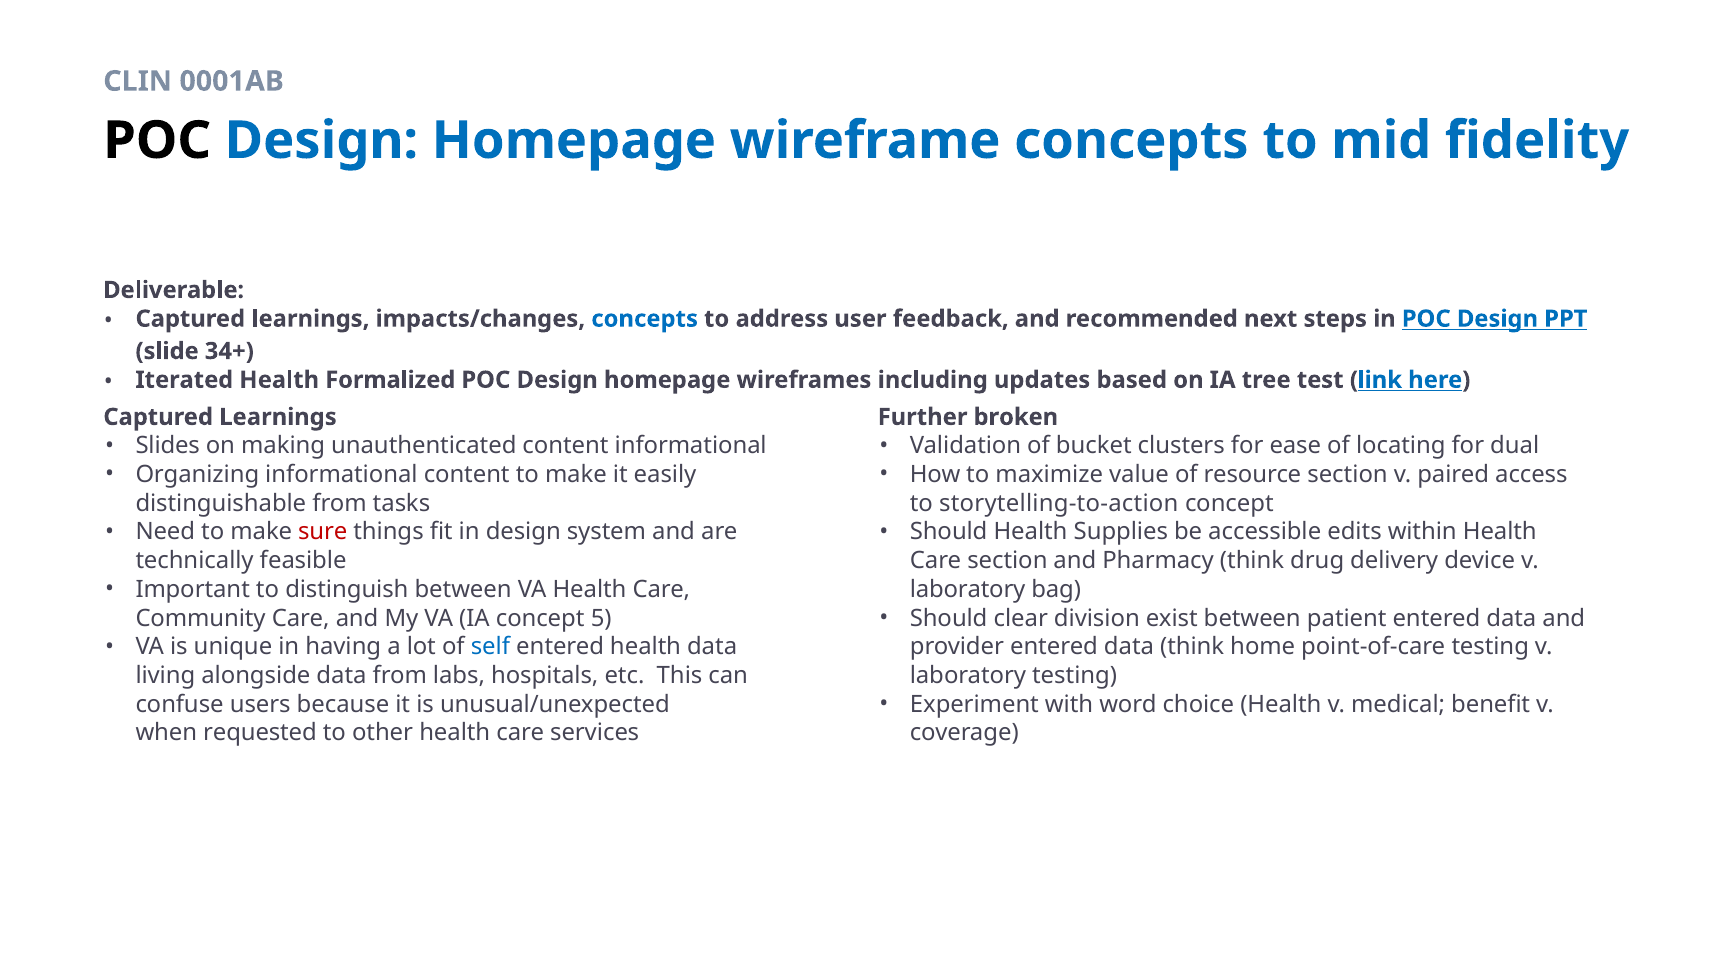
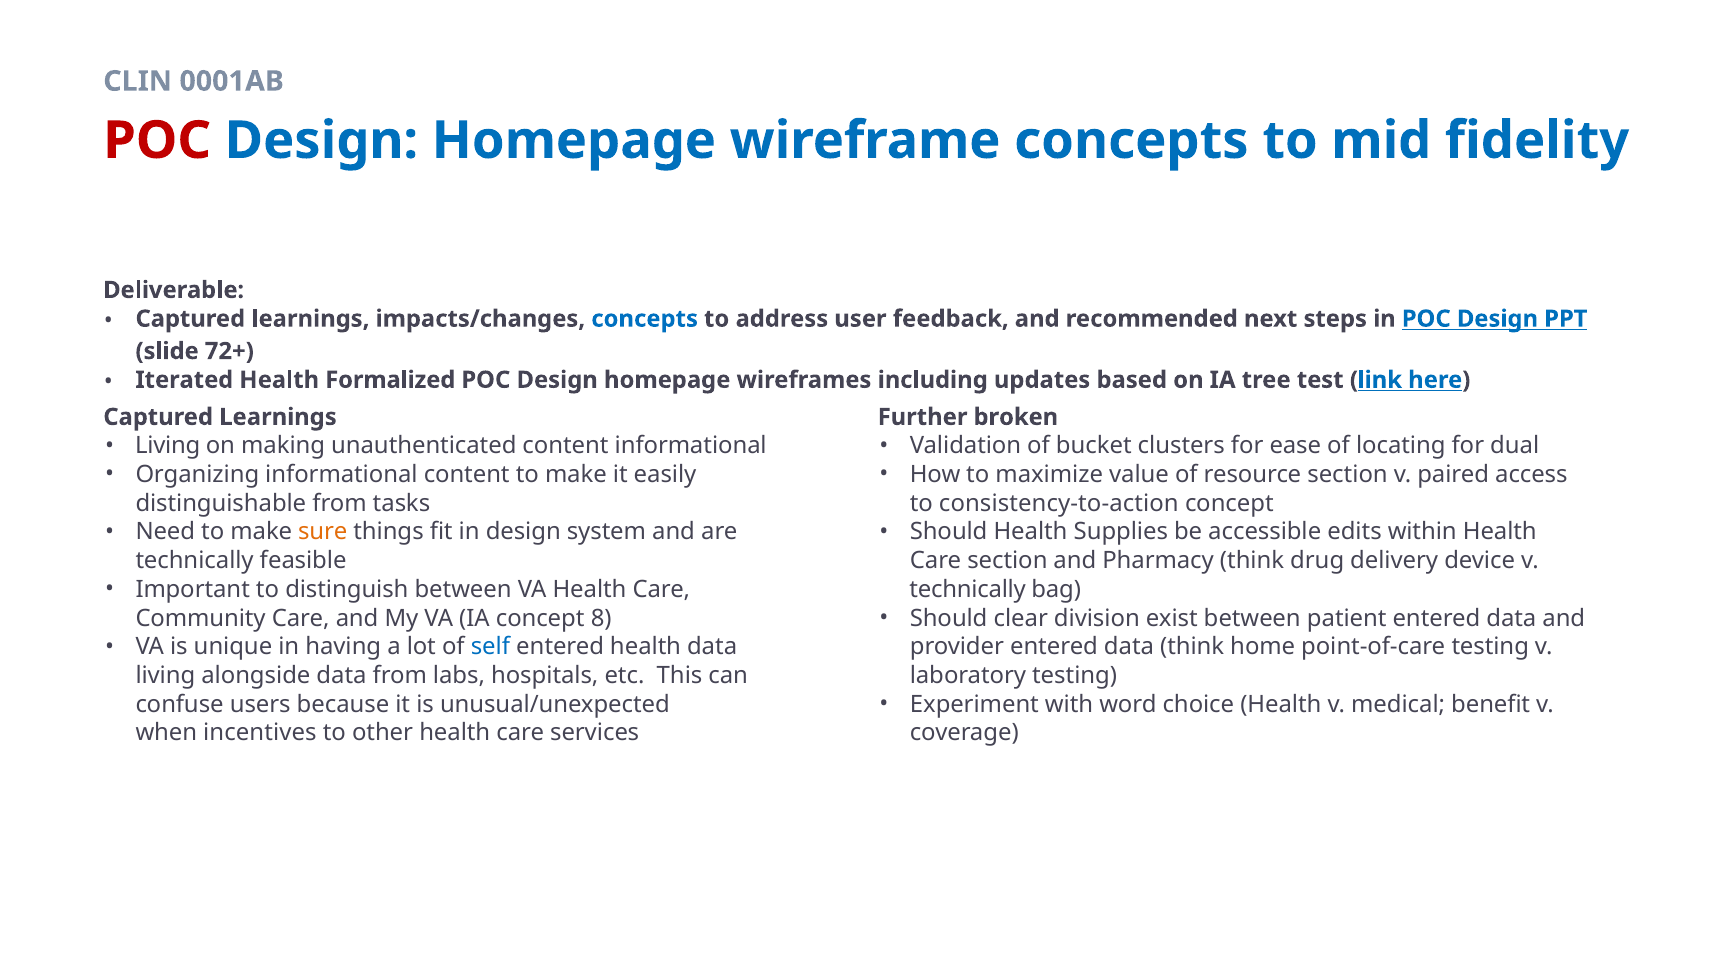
POC colour: black -> red (157, 141)
34+: 34+ -> 72+ (229, 351)
Slides: Slides -> Living (168, 446)
storytelling-to-action: storytelling-to-action -> consistency-to-action (1059, 503)
sure colour: red -> orange (323, 532)
laboratory: laboratory -> technically (968, 589)
5: 5 -> 8 (601, 618)
requested: requested -> incentives (260, 733)
